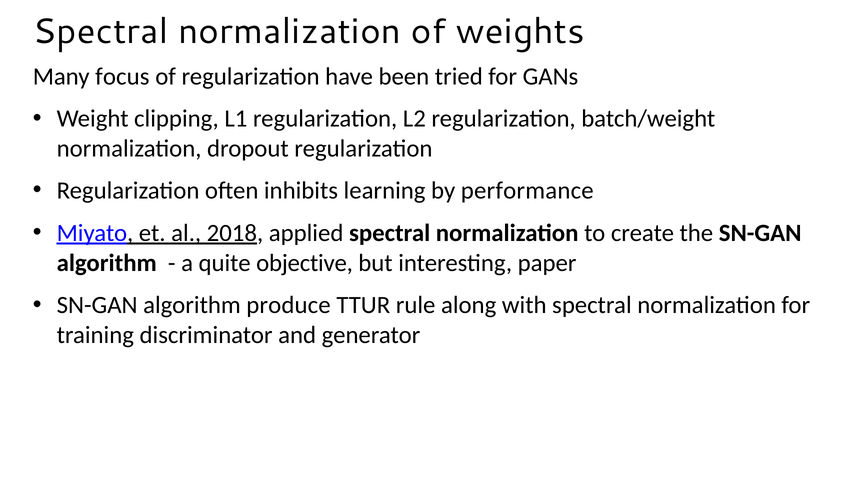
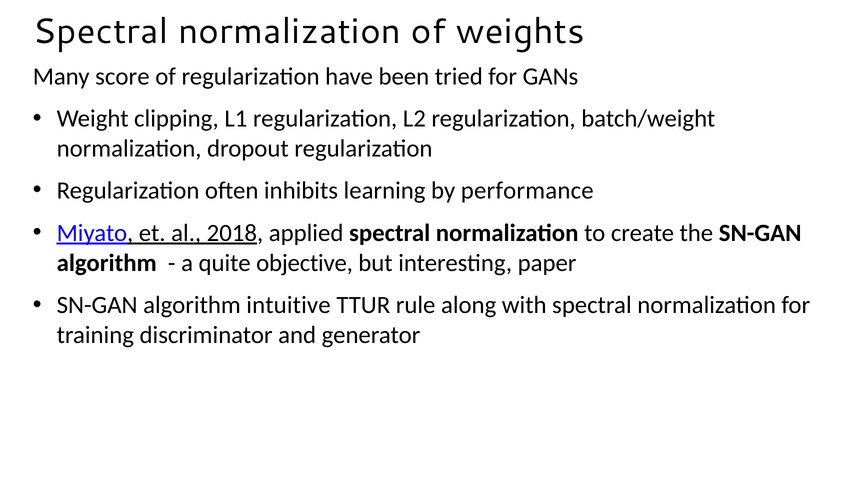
focus: focus -> score (122, 77)
produce: produce -> intuitive (288, 306)
